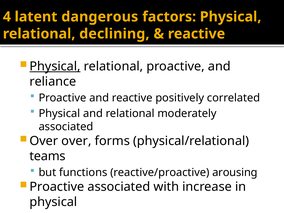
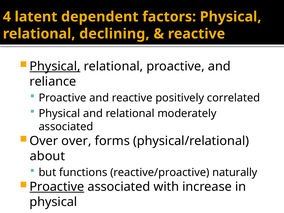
dangerous: dangerous -> dependent (100, 17)
teams: teams -> about (47, 156)
arousing: arousing -> naturally (235, 172)
Proactive underline: none -> present (57, 187)
